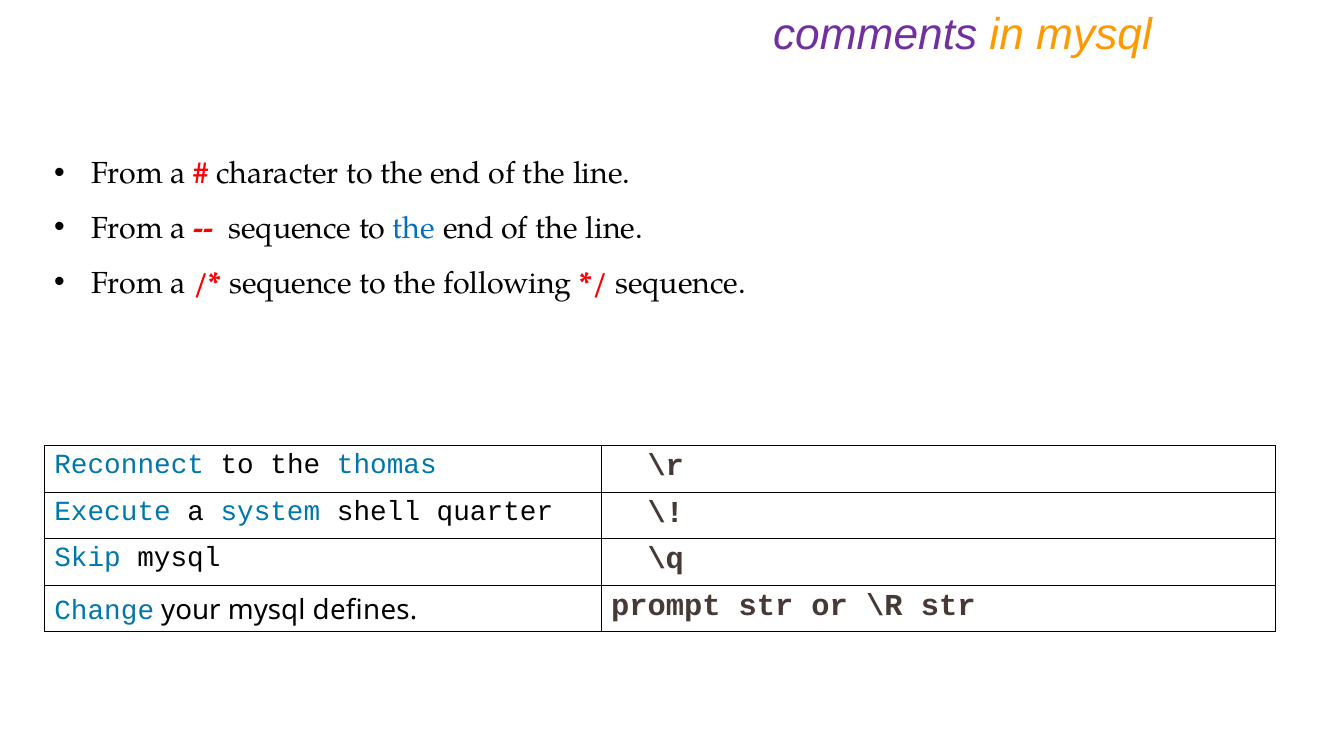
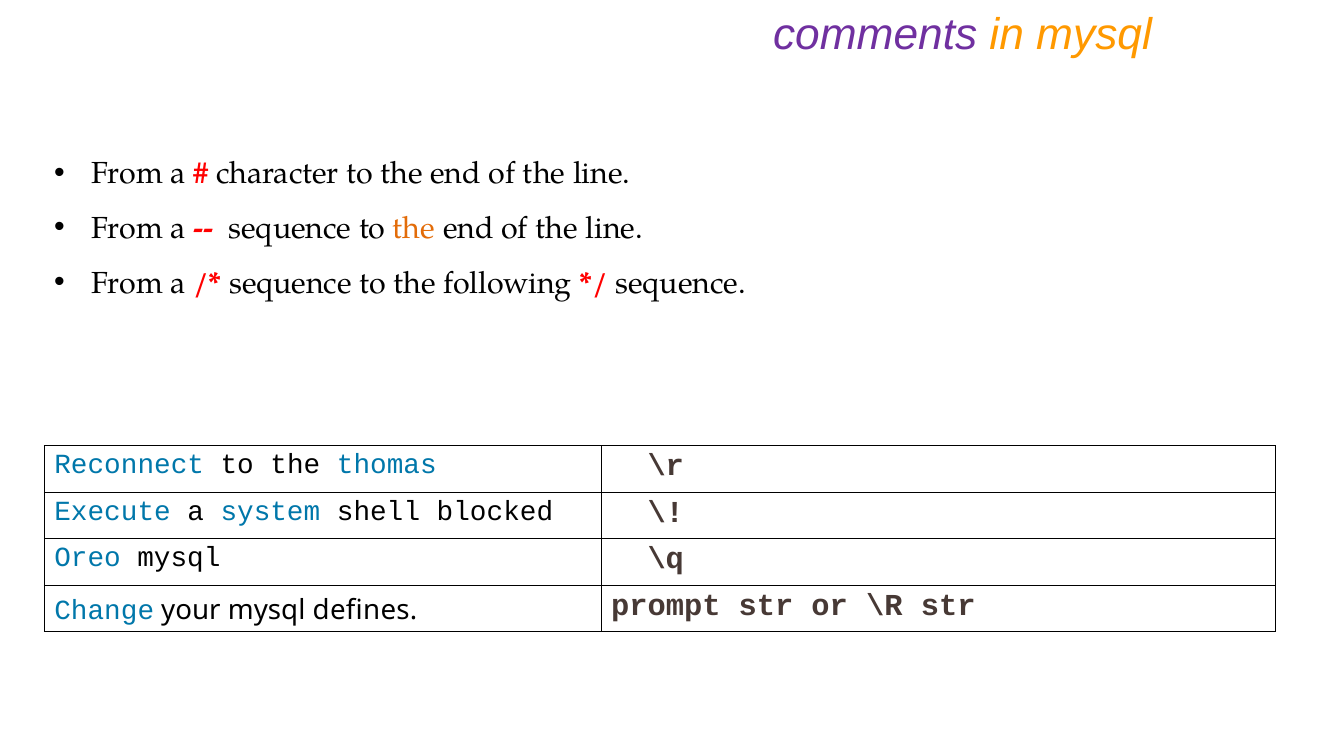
the colour: blue -> orange (414, 229)
quarter: quarter -> blocked (495, 511)
Skip: Skip -> Oreo (88, 558)
